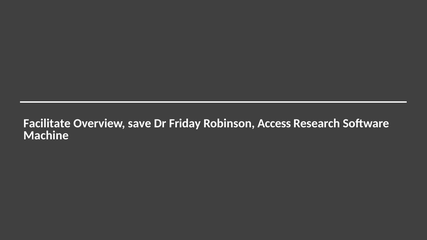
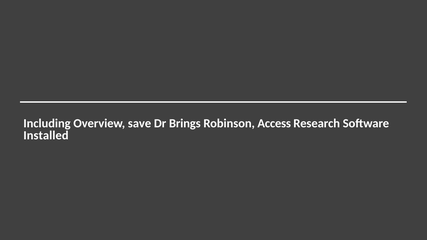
Facilitate: Facilitate -> Including (47, 123)
Friday: Friday -> Brings (185, 123)
Machine: Machine -> Installed (46, 135)
